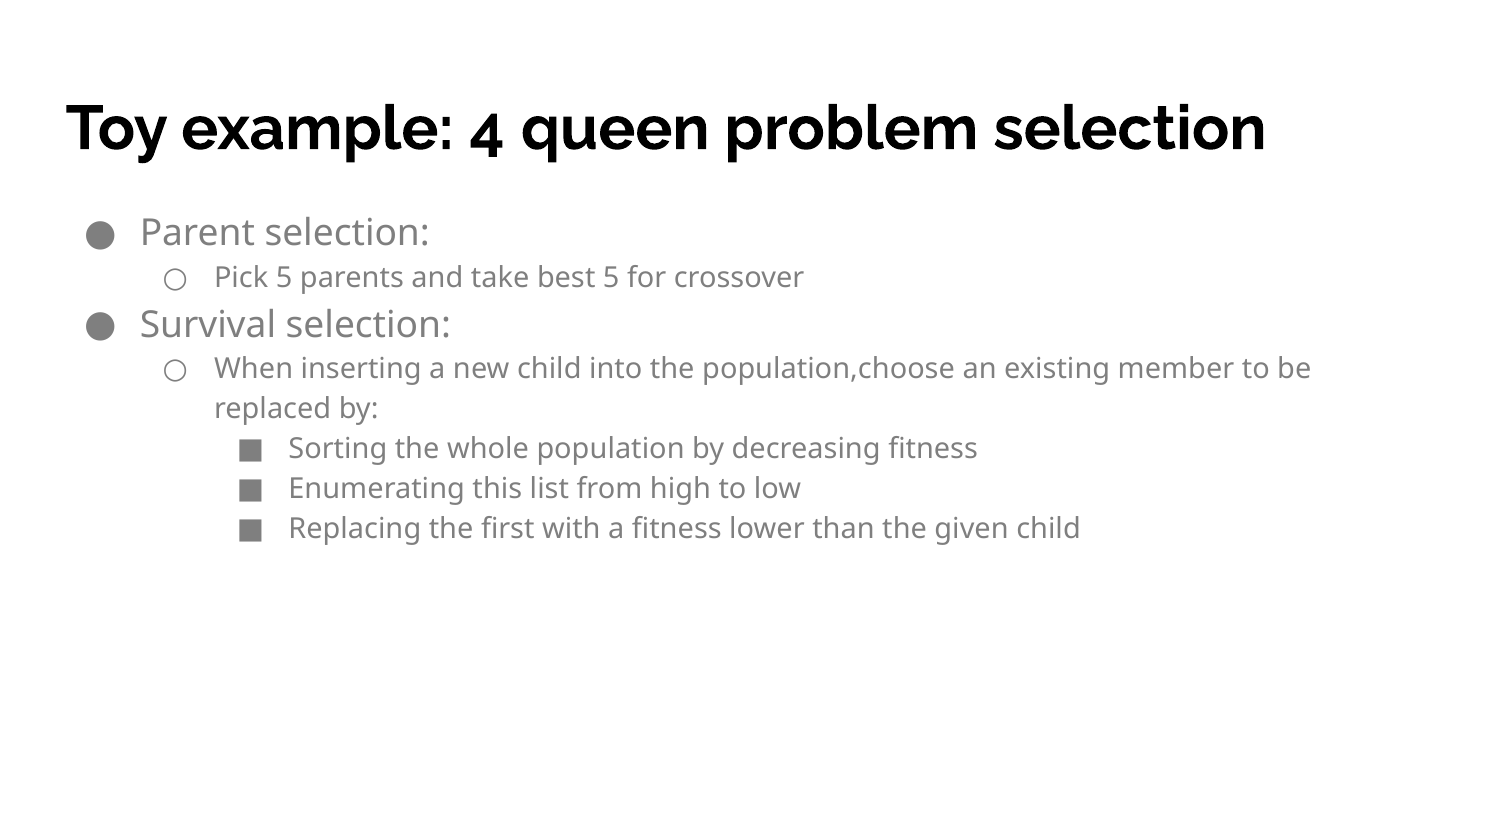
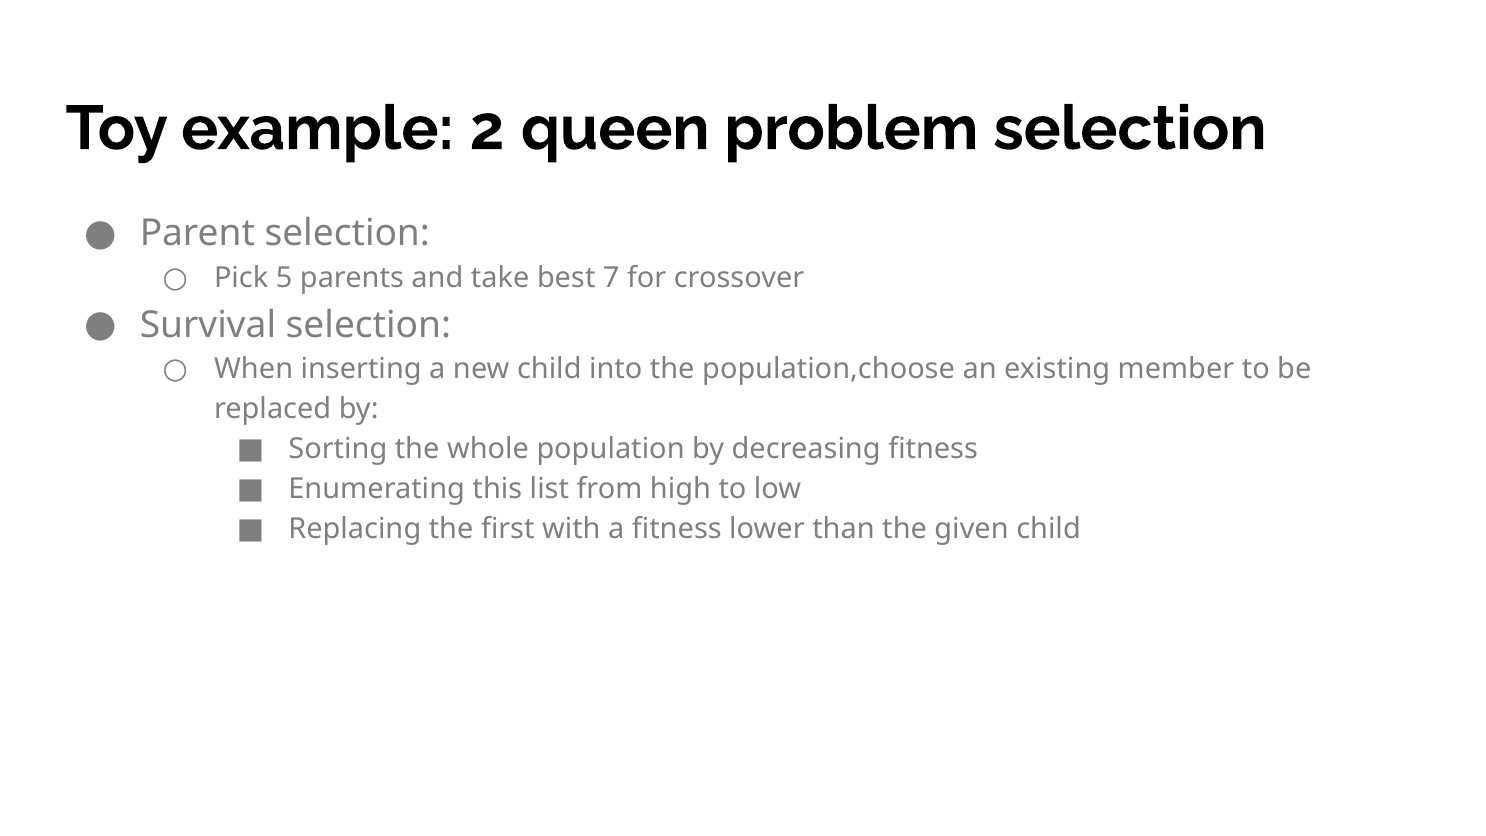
4: 4 -> 2 (487, 129)
best 5: 5 -> 7 (611, 278)
